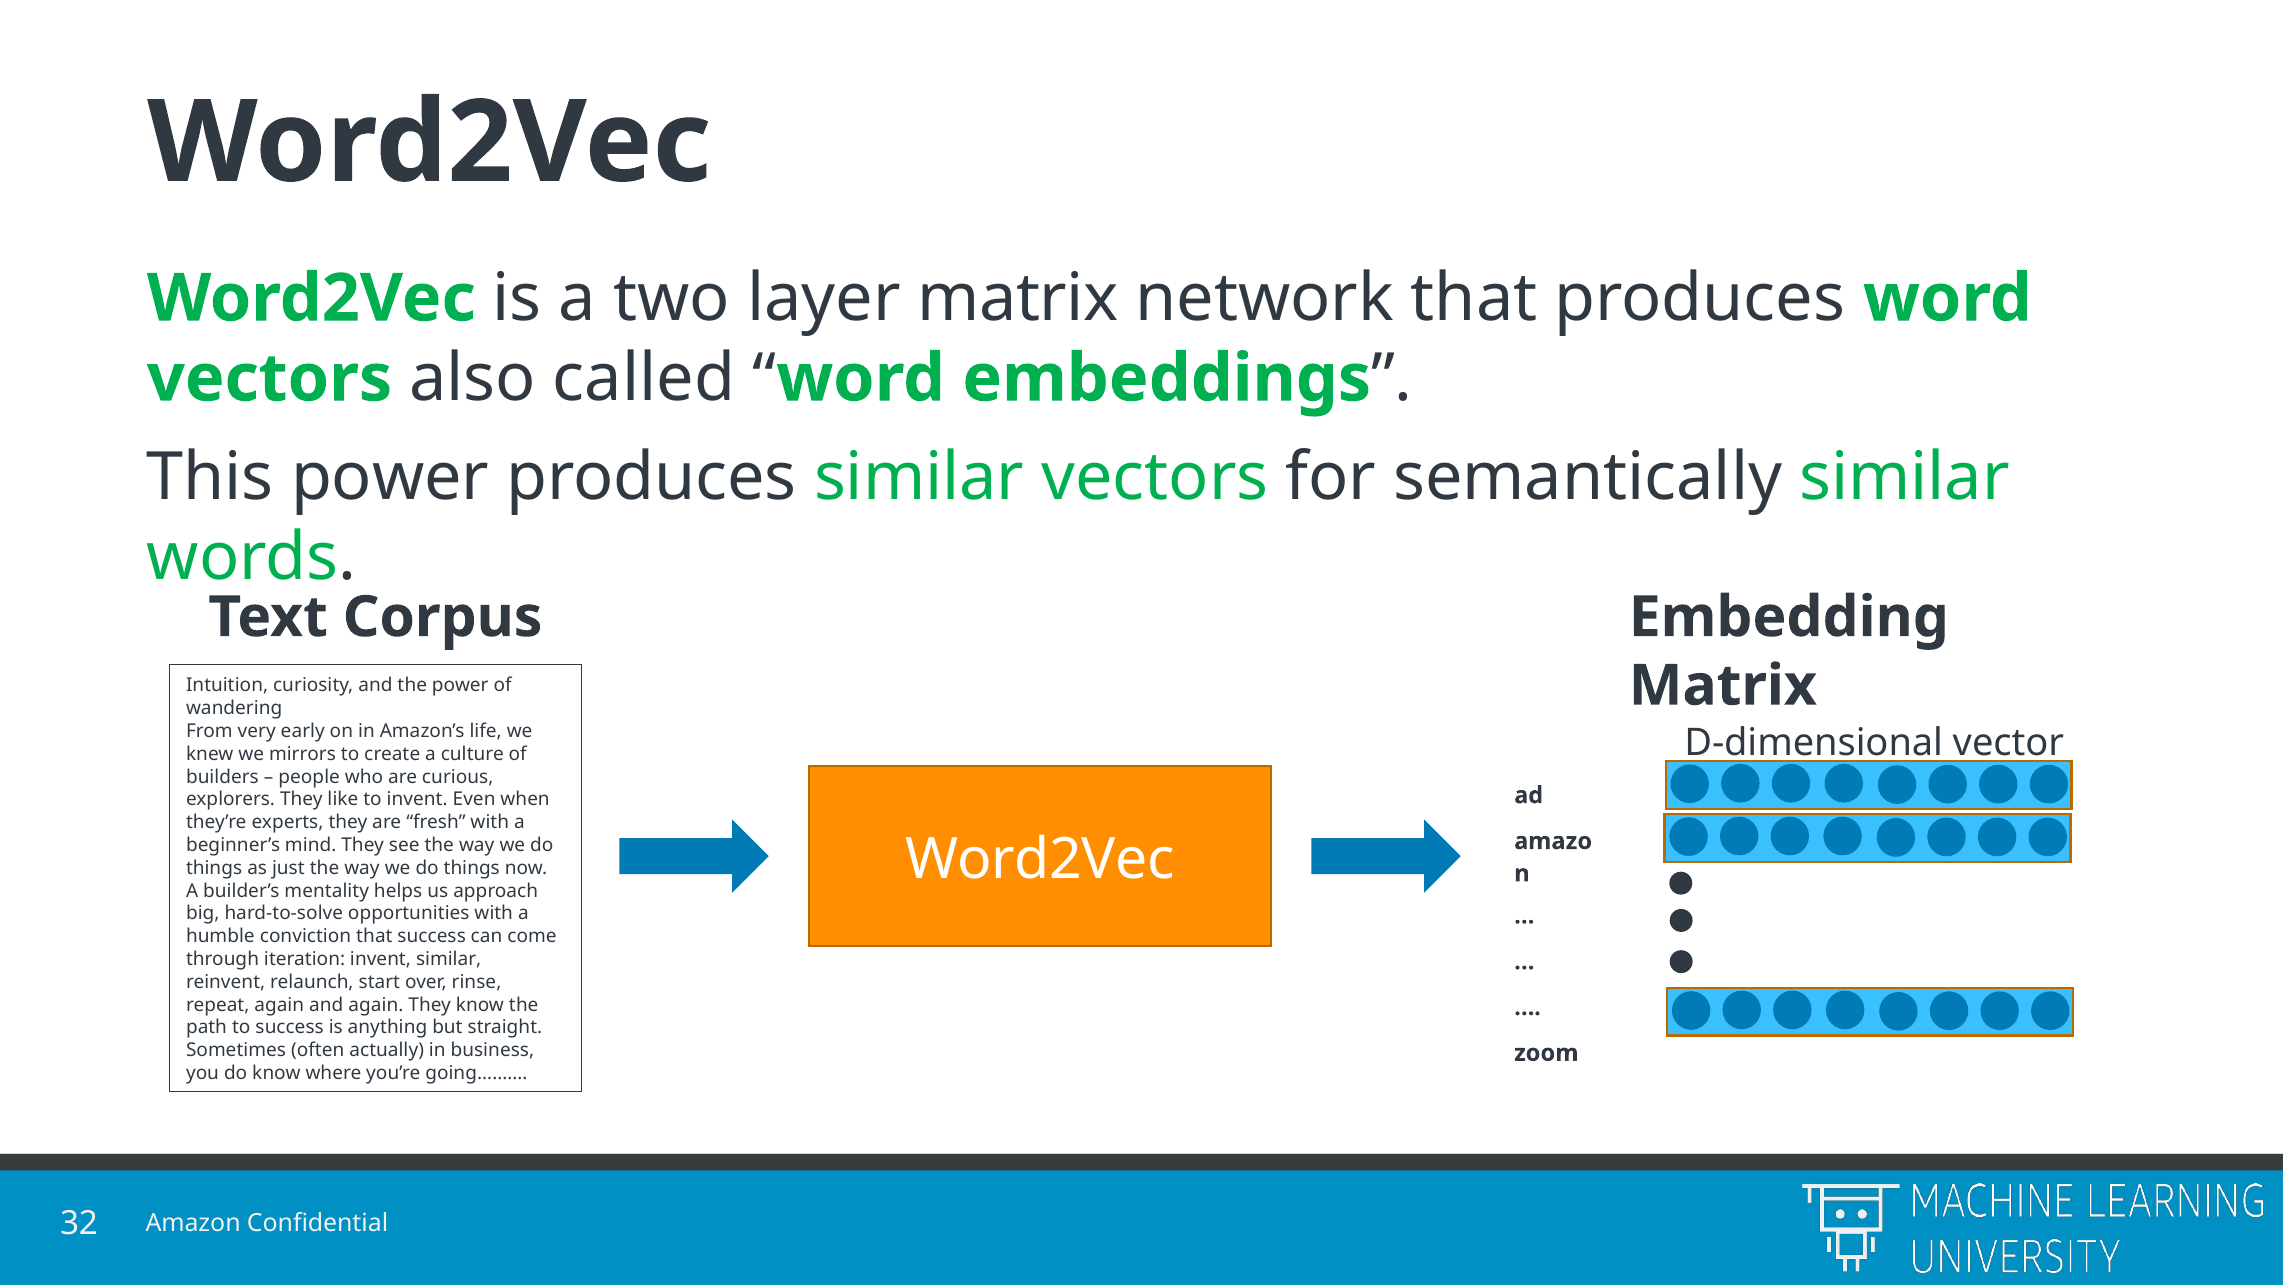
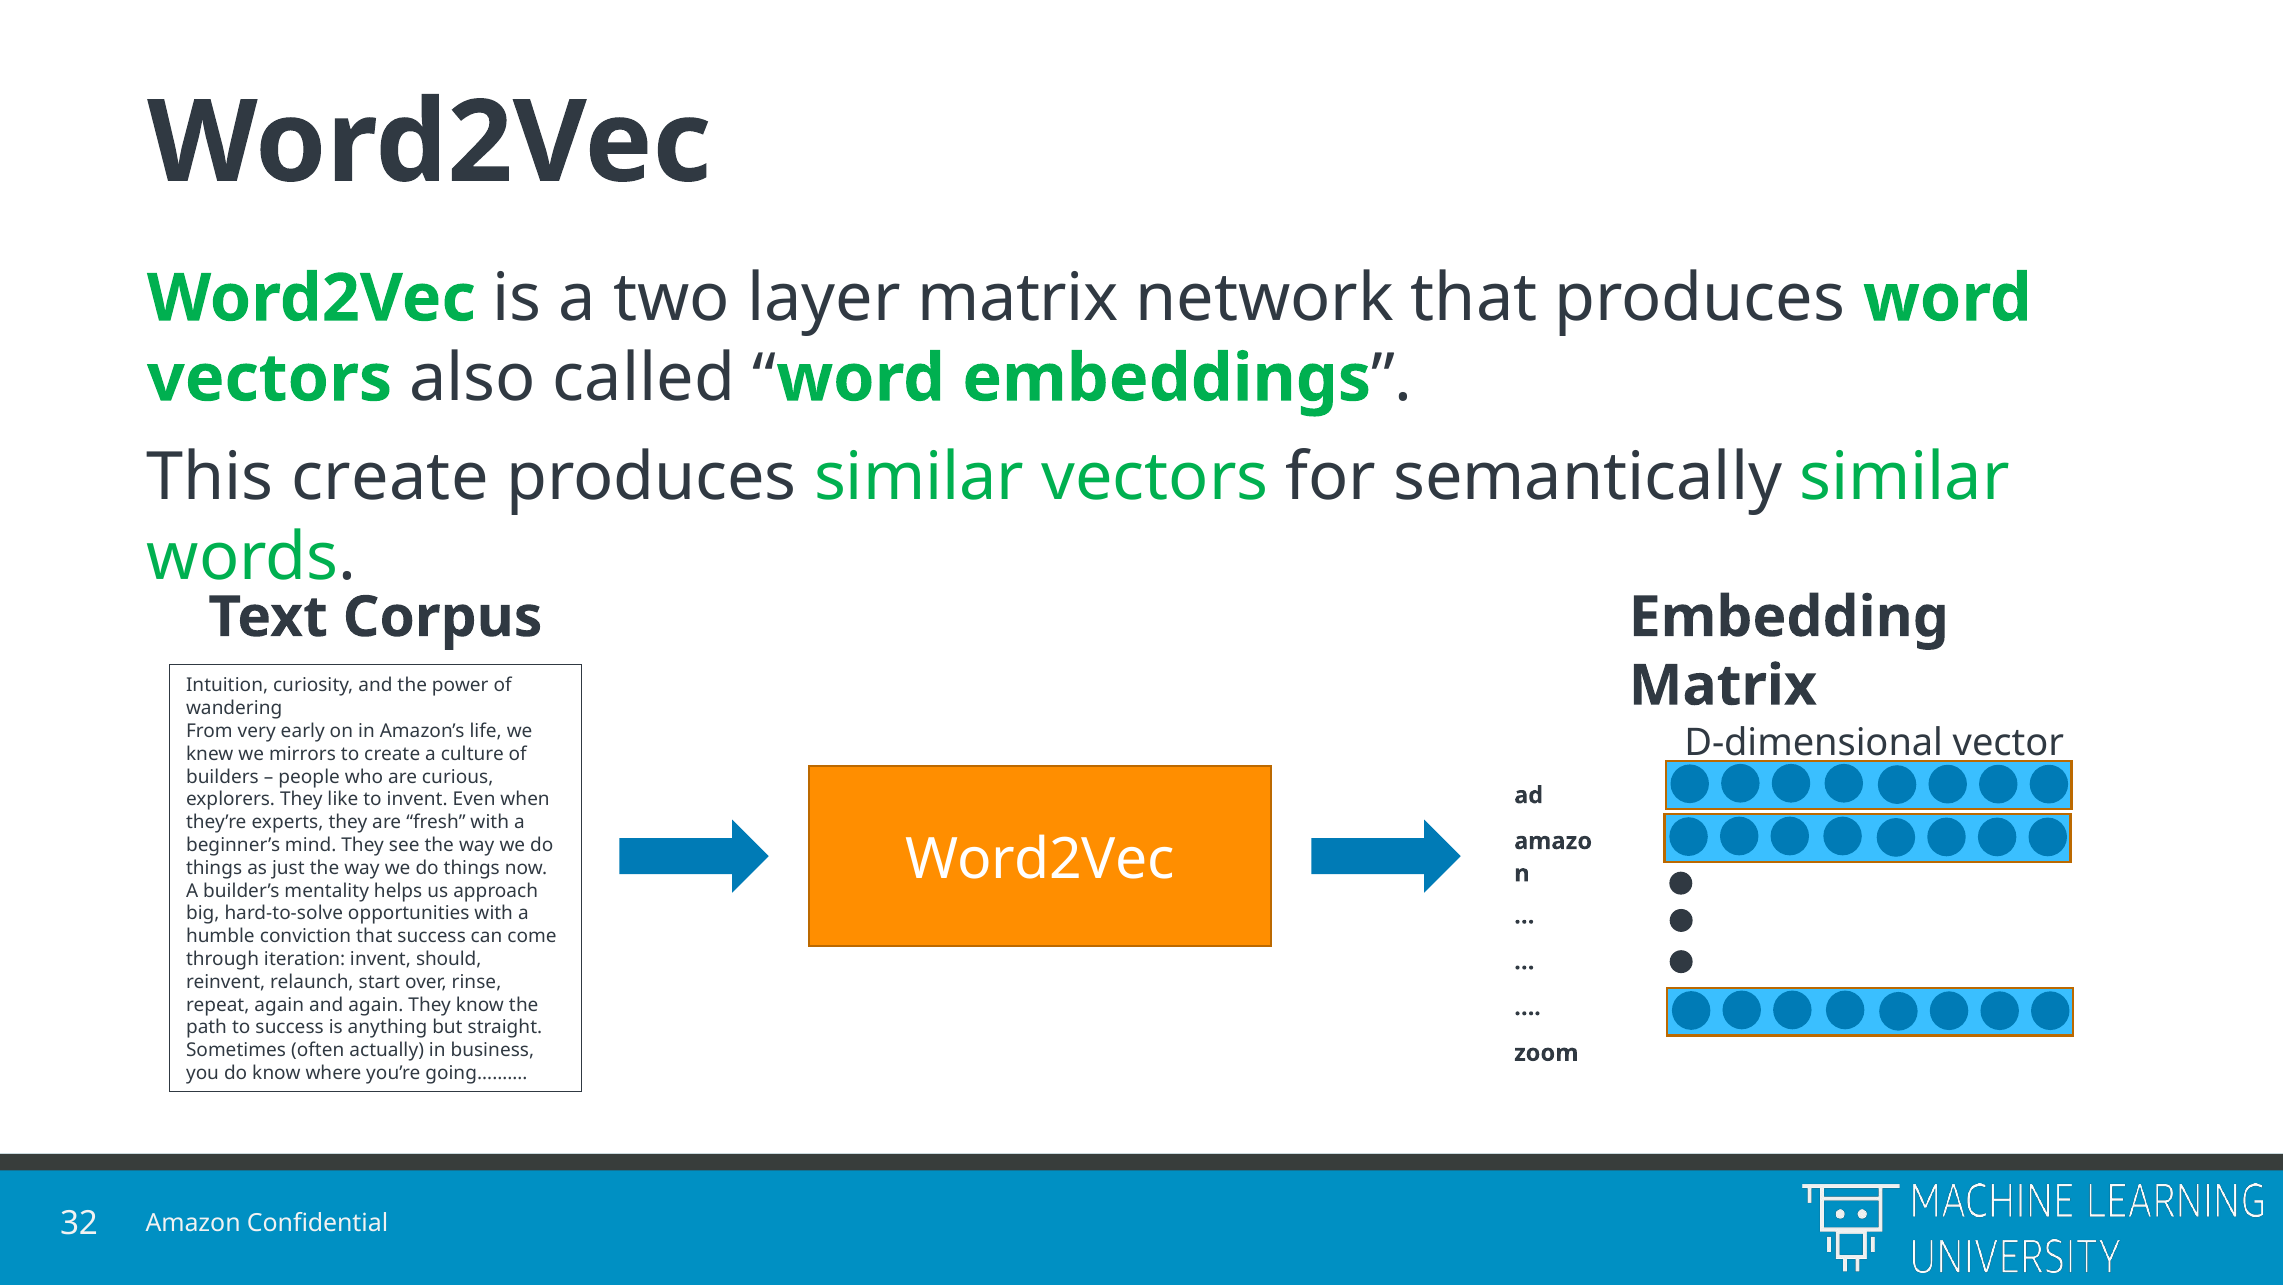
This power: power -> create (390, 477)
invent similar: similar -> should (449, 959)
